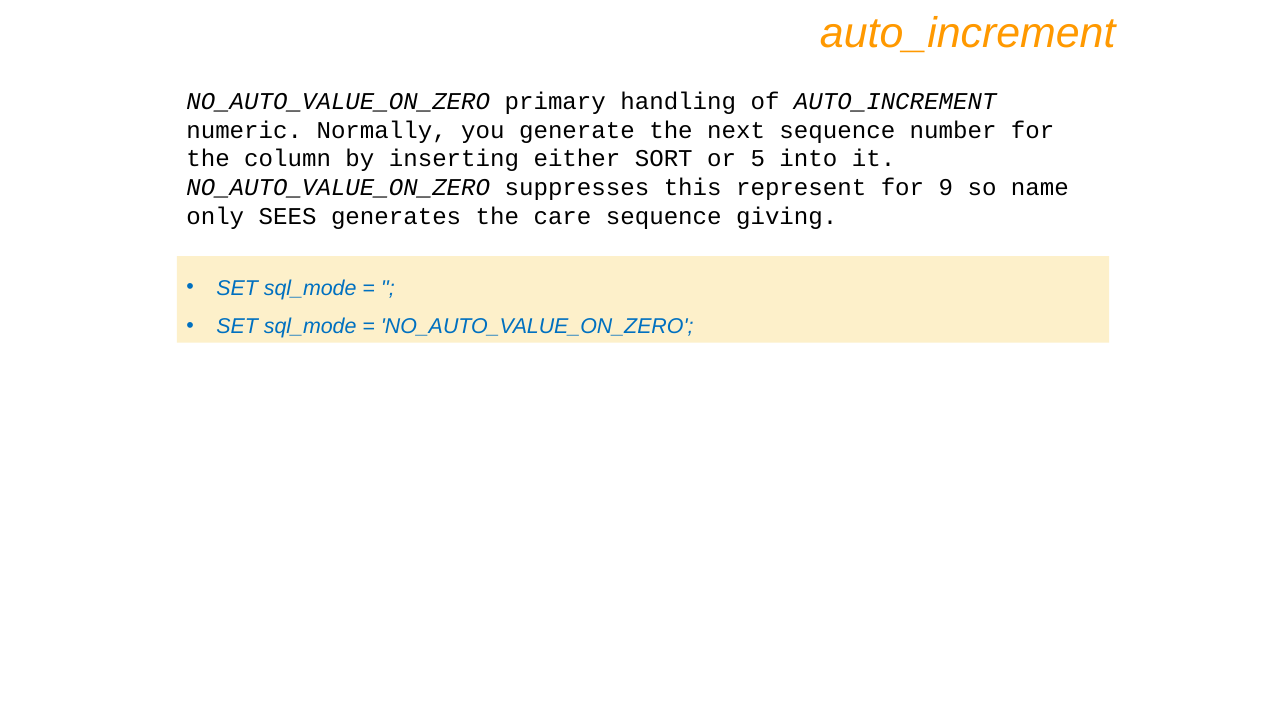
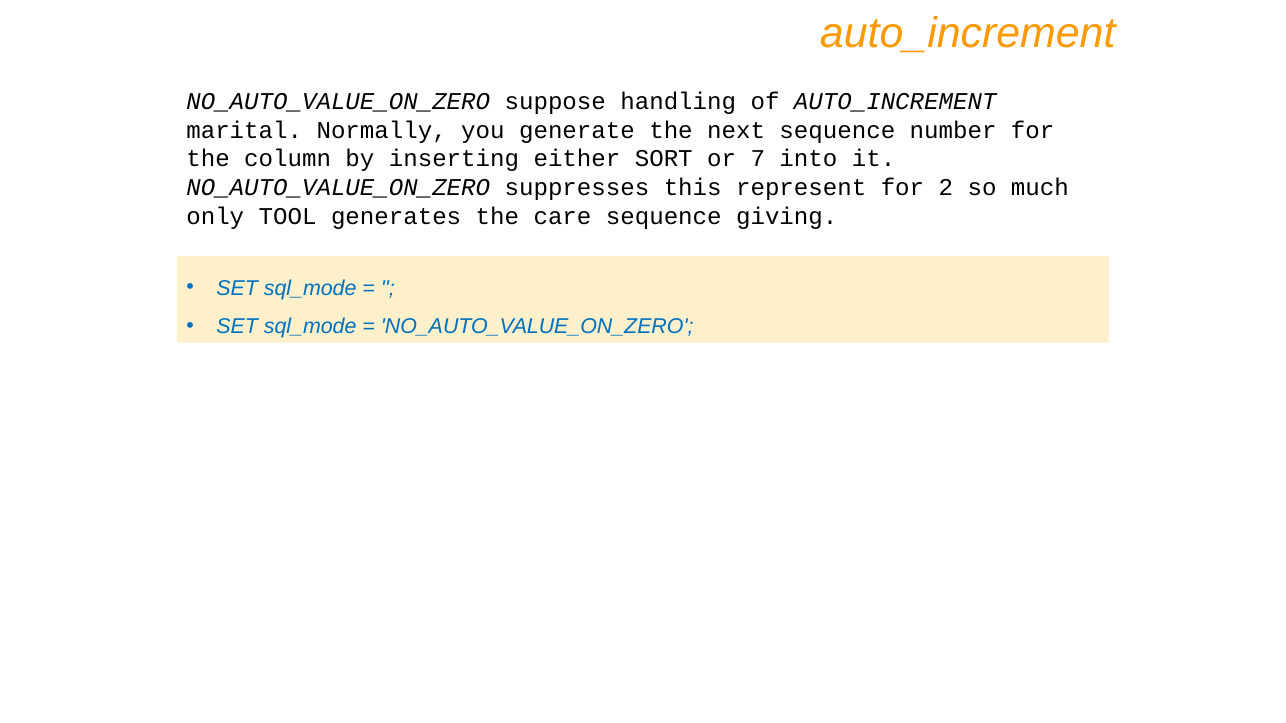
primary: primary -> suppose (555, 101)
numeric: numeric -> marital (244, 130)
5: 5 -> 7 (758, 159)
9: 9 -> 2 (946, 188)
name: name -> much (1040, 188)
SEES: SEES -> TOOL (288, 217)
